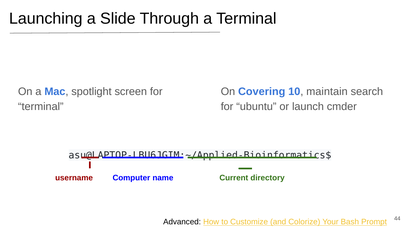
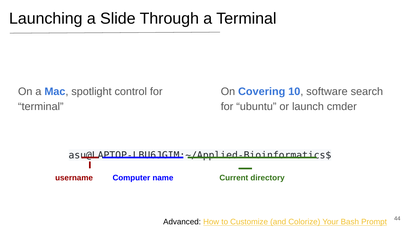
screen: screen -> control (131, 91)
maintain: maintain -> software (327, 91)
